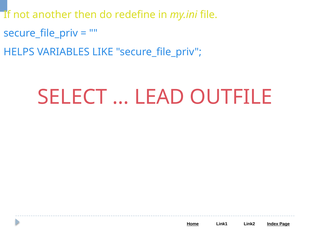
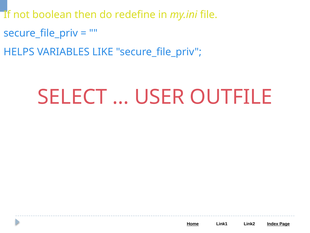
another: another -> boolean (52, 15)
LEAD: LEAD -> USER (159, 97)
